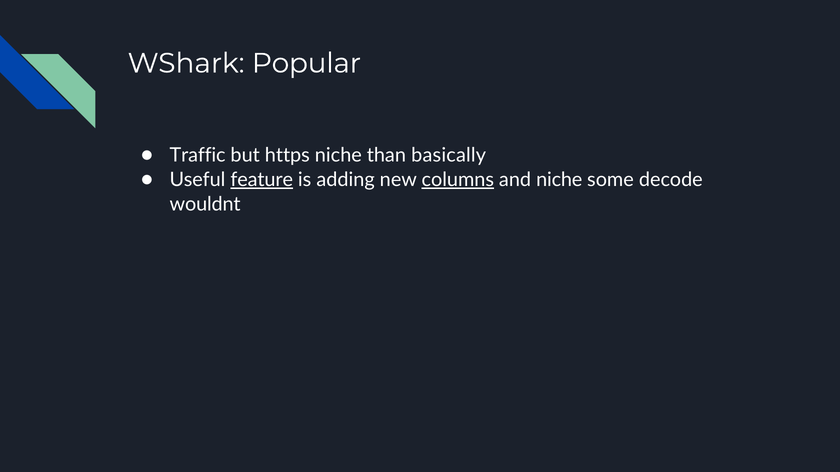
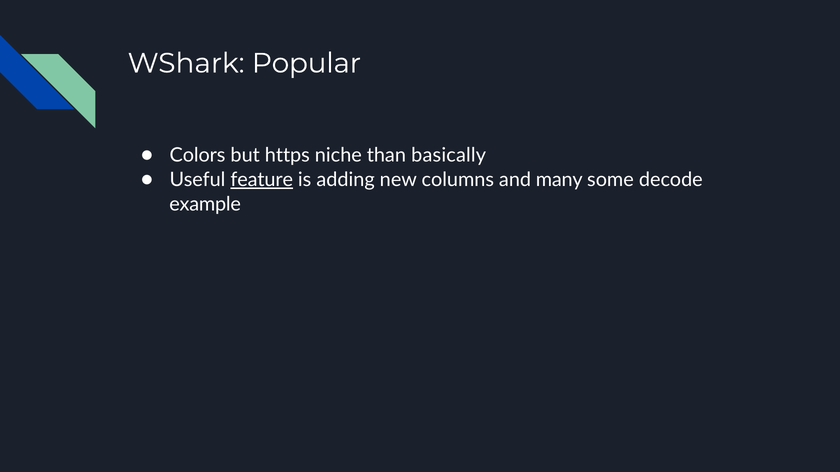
Traffic: Traffic -> Colors (198, 155)
columns underline: present -> none (458, 180)
and niche: niche -> many (559, 180)
wouldnt: wouldnt -> example (205, 205)
